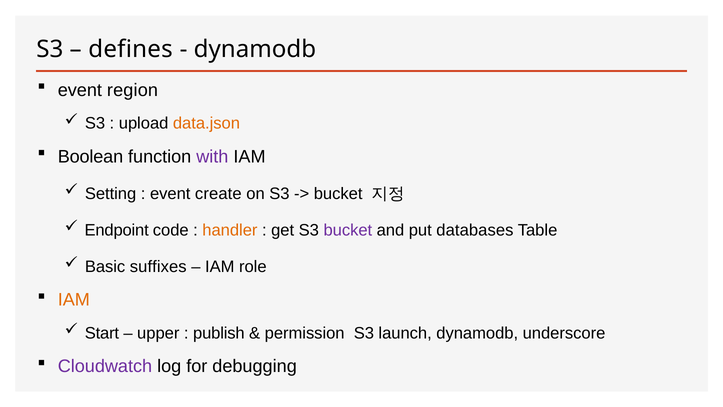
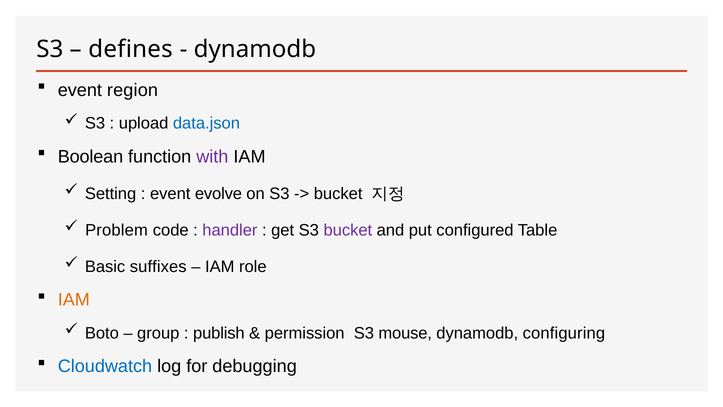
data.json colour: orange -> blue (206, 123)
create: create -> evolve (218, 194)
Endpoint: Endpoint -> Problem (116, 230)
handler colour: orange -> purple (230, 230)
databases: databases -> configured (475, 230)
Start: Start -> Boto (102, 333)
upper: upper -> group (158, 333)
launch: launch -> mouse (405, 333)
underscore: underscore -> configuring (564, 333)
Cloudwatch colour: purple -> blue (105, 366)
